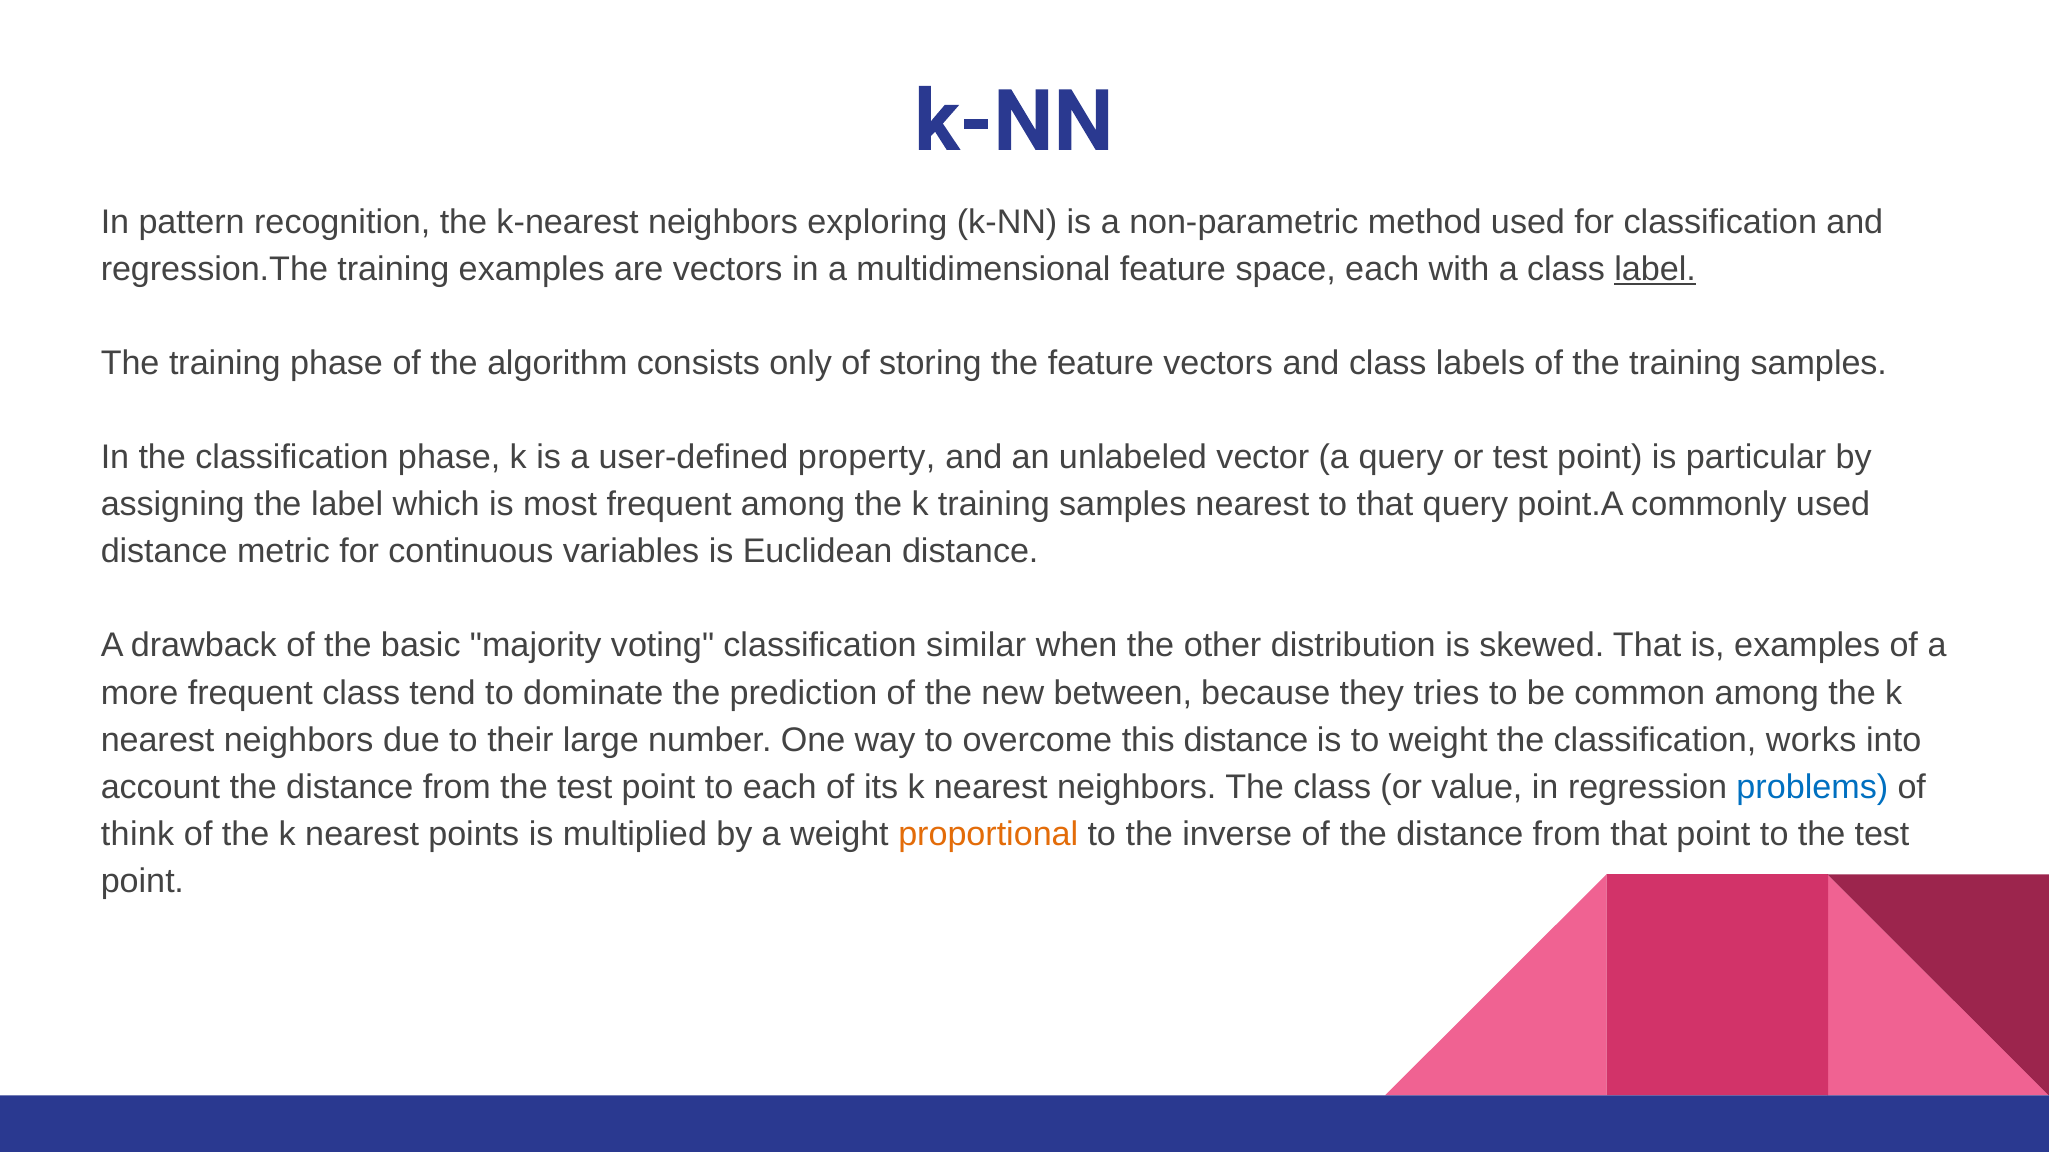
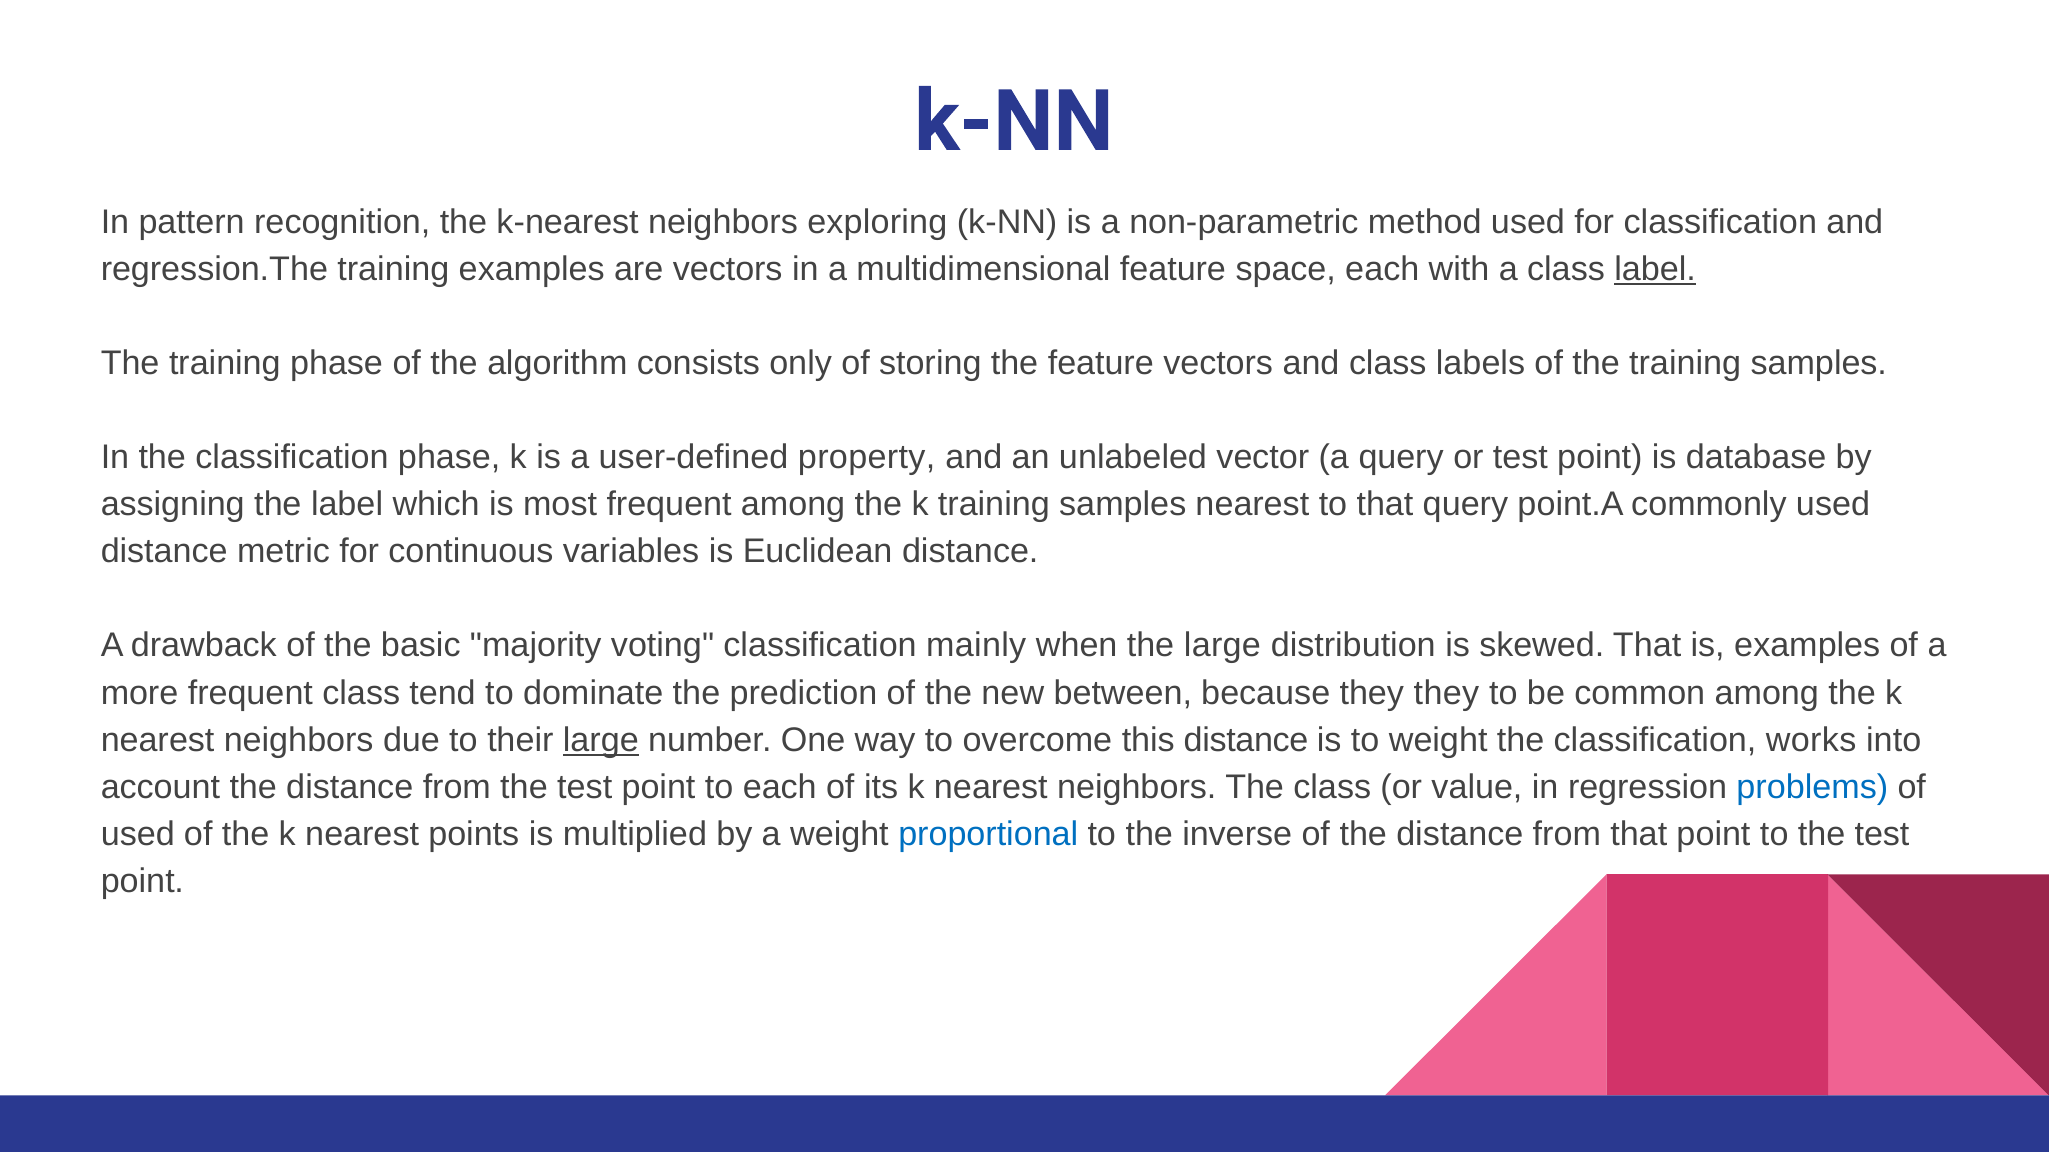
particular: particular -> database (1756, 458)
similar: similar -> mainly (976, 646)
the other: other -> large (1222, 646)
they tries: tries -> they (1446, 693)
large underline: none -> present (601, 740)
think: think -> used (138, 834)
proportional colour: orange -> blue (988, 834)
